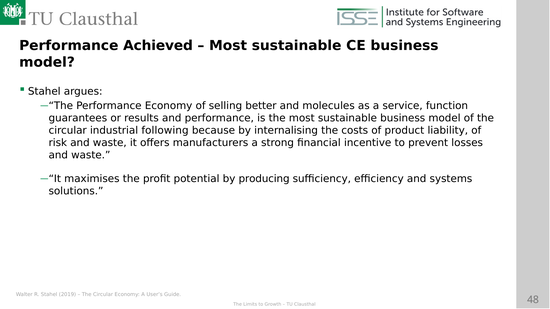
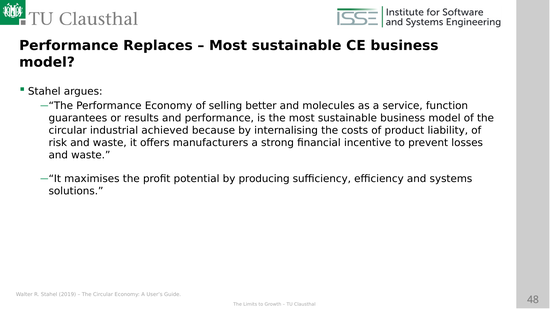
Achieved: Achieved -> Replaces (158, 46)
following: following -> achieved (165, 131)
